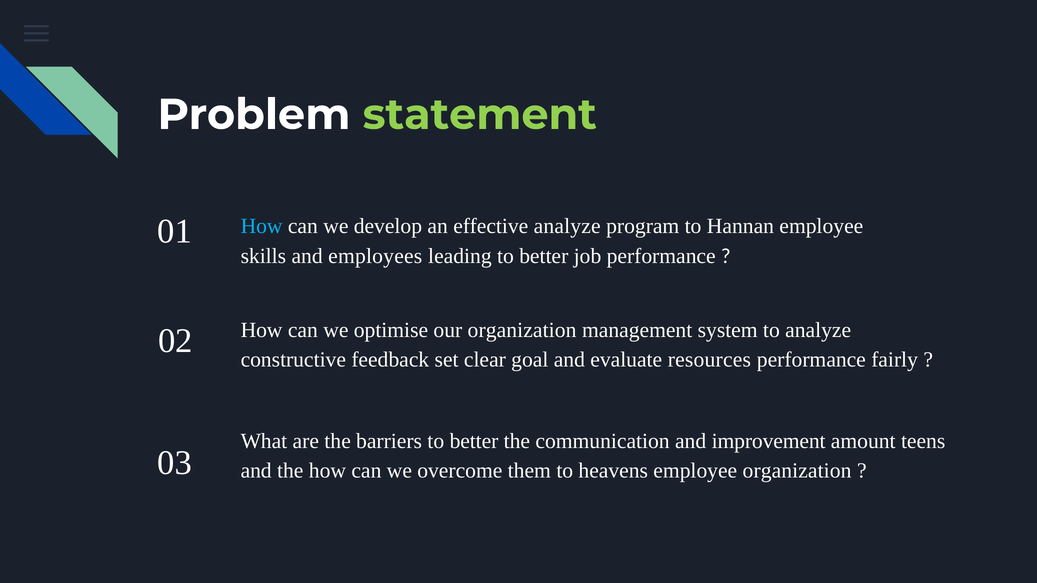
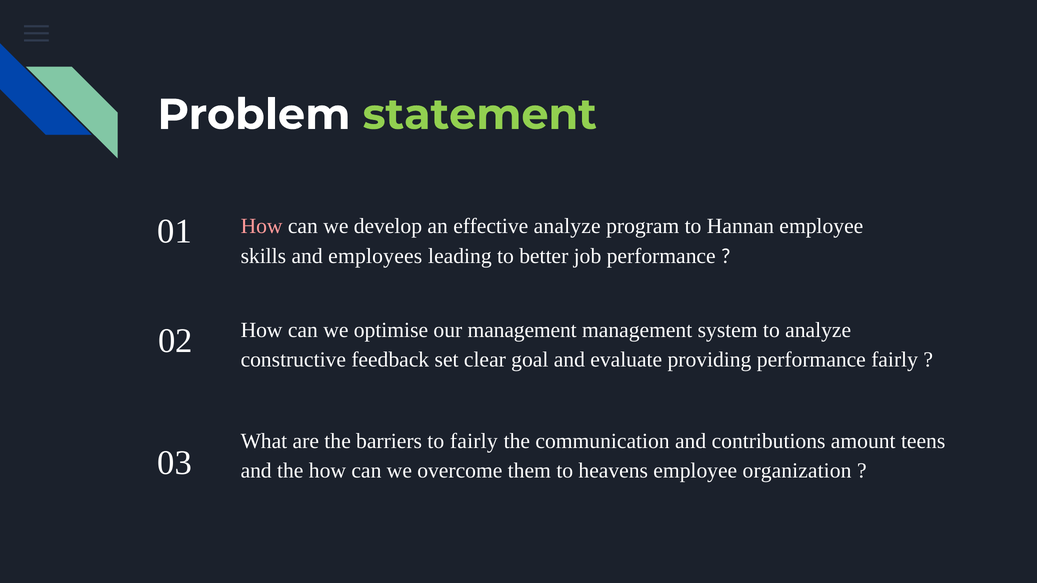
How colour: light blue -> pink (262, 226)
our organization: organization -> management (522, 330)
resources: resources -> providing (709, 360)
barriers to better: better -> fairly (474, 441)
improvement: improvement -> contributions (769, 441)
